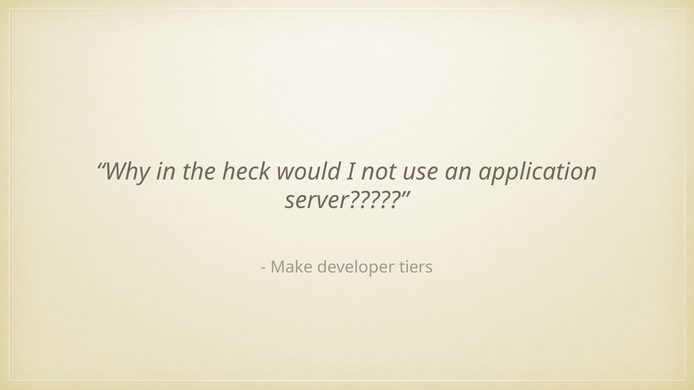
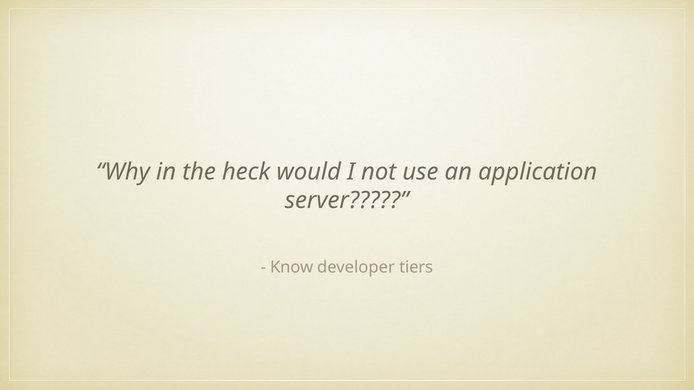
Make: Make -> Know (292, 267)
